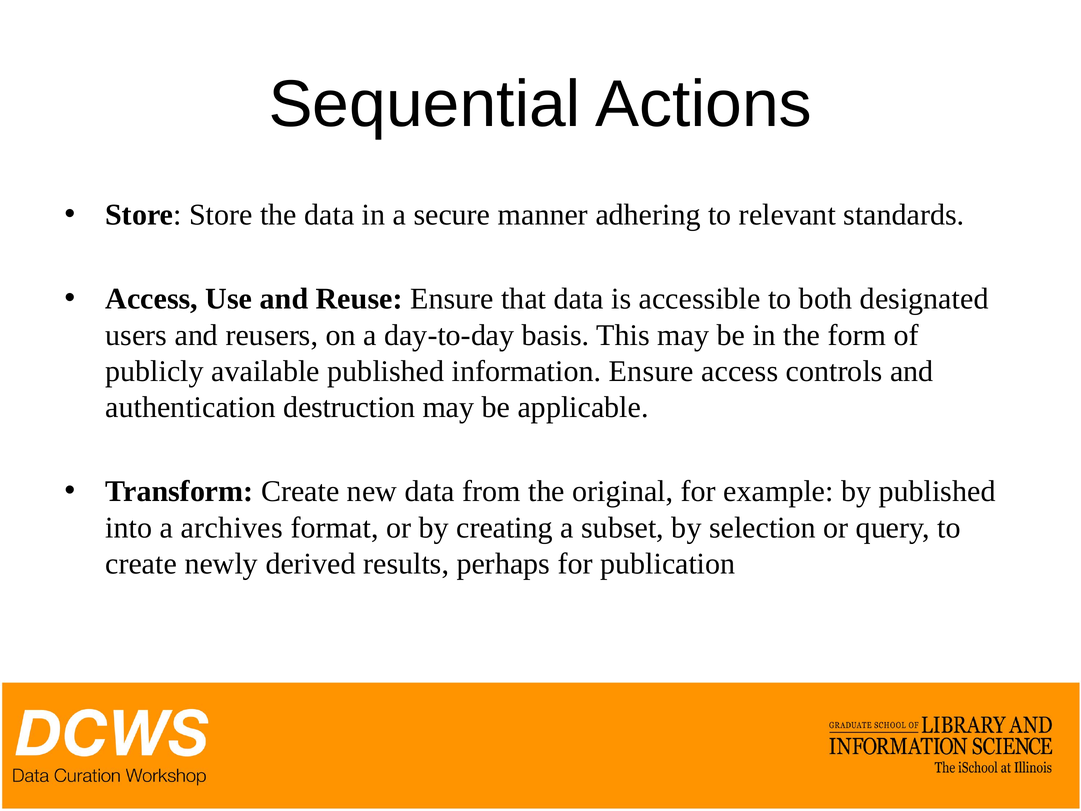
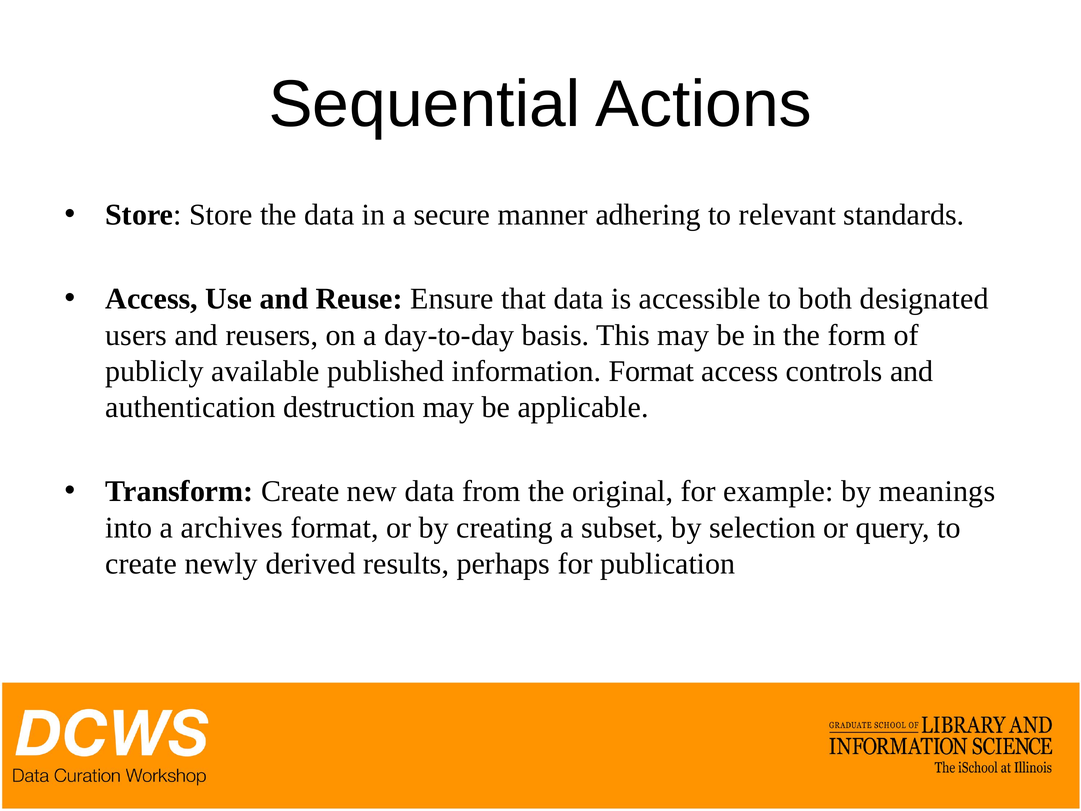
information Ensure: Ensure -> Format (651, 371)
by published: published -> meanings (937, 491)
